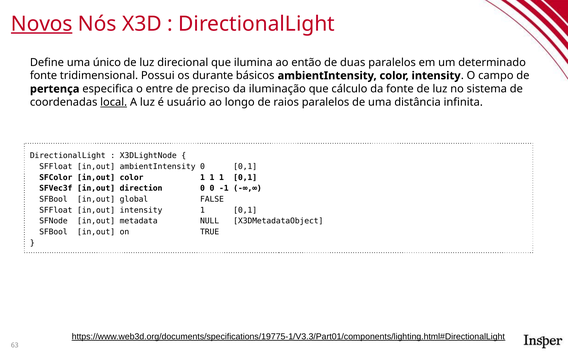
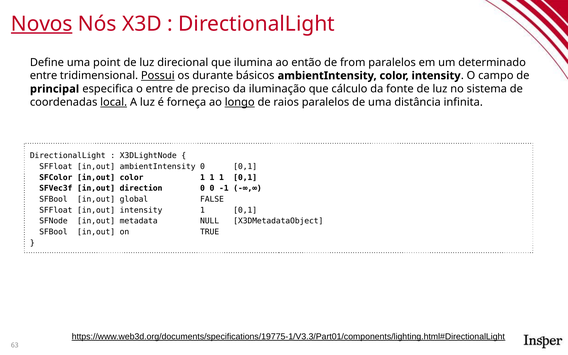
único: único -> point (107, 62)
duas: duas -> from (353, 62)
fonte: fonte -> entre (44, 76)
Possui underline: none -> present (158, 76)
pertença: pertença -> principal (55, 89)
usuário: usuário -> forneça (186, 102)
longo underline: none -> present (240, 102)
